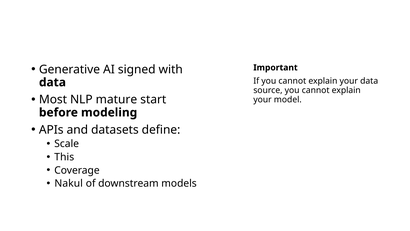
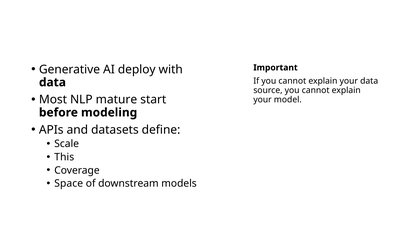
signed: signed -> deploy (137, 69)
Nakul: Nakul -> Space (69, 183)
